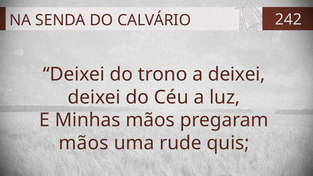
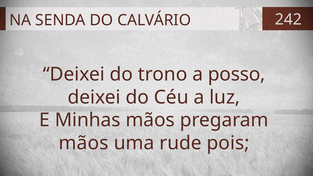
a deixei: deixei -> posso (237, 74)
quis: quis -> pois (228, 143)
